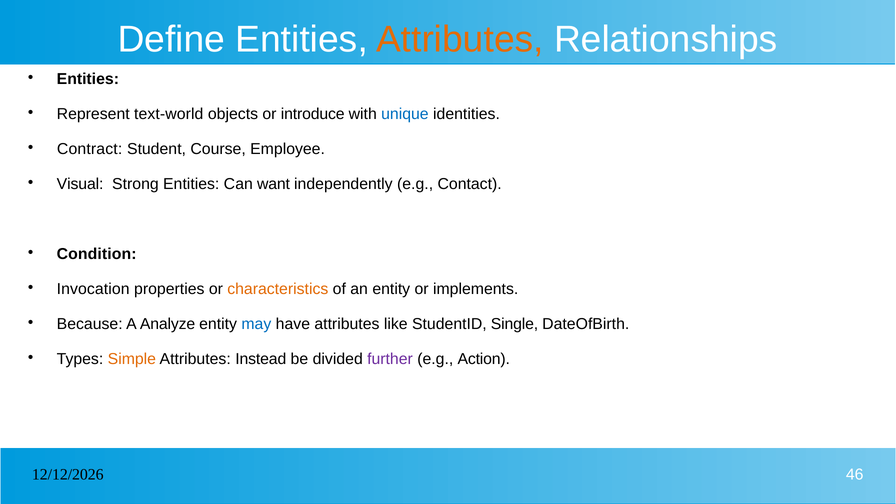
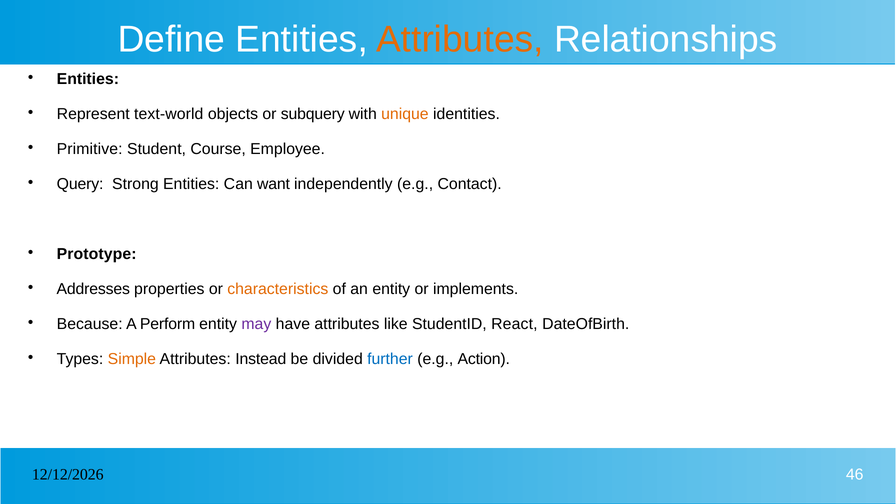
introduce: introduce -> subquery (313, 114)
unique colour: blue -> orange (405, 114)
Contract: Contract -> Primitive (90, 149)
Visual: Visual -> Query (80, 184)
Condition: Condition -> Prototype (97, 254)
Invocation: Invocation -> Addresses (93, 289)
Analyze: Analyze -> Perform (168, 324)
may colour: blue -> purple (256, 324)
Single: Single -> React (514, 324)
further colour: purple -> blue (390, 359)
